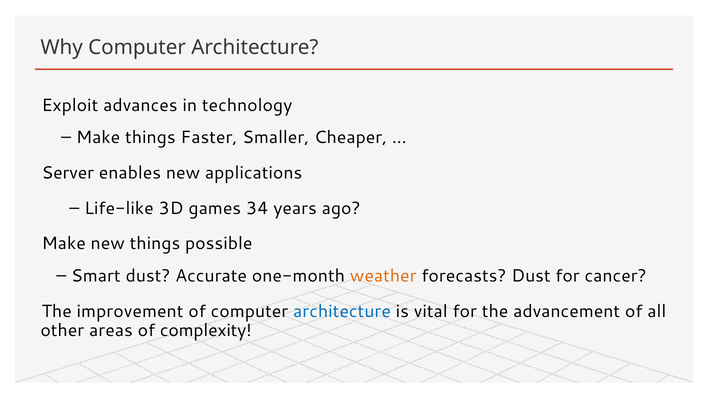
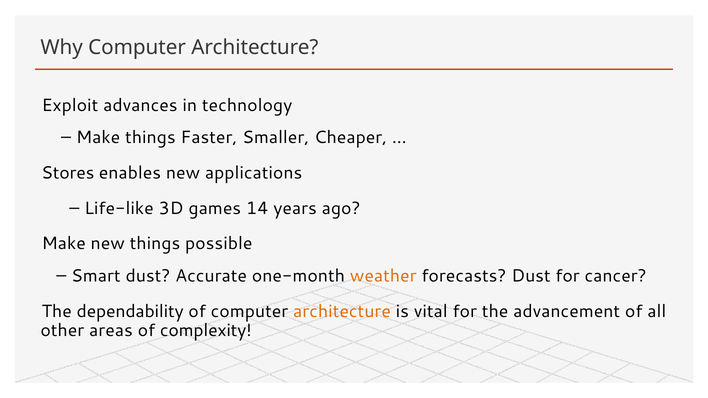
Server: Server -> Stores (68, 173)
34: 34 -> 14 (257, 208)
improvement: improvement -> dependability (130, 311)
architecture colour: blue -> orange (342, 311)
